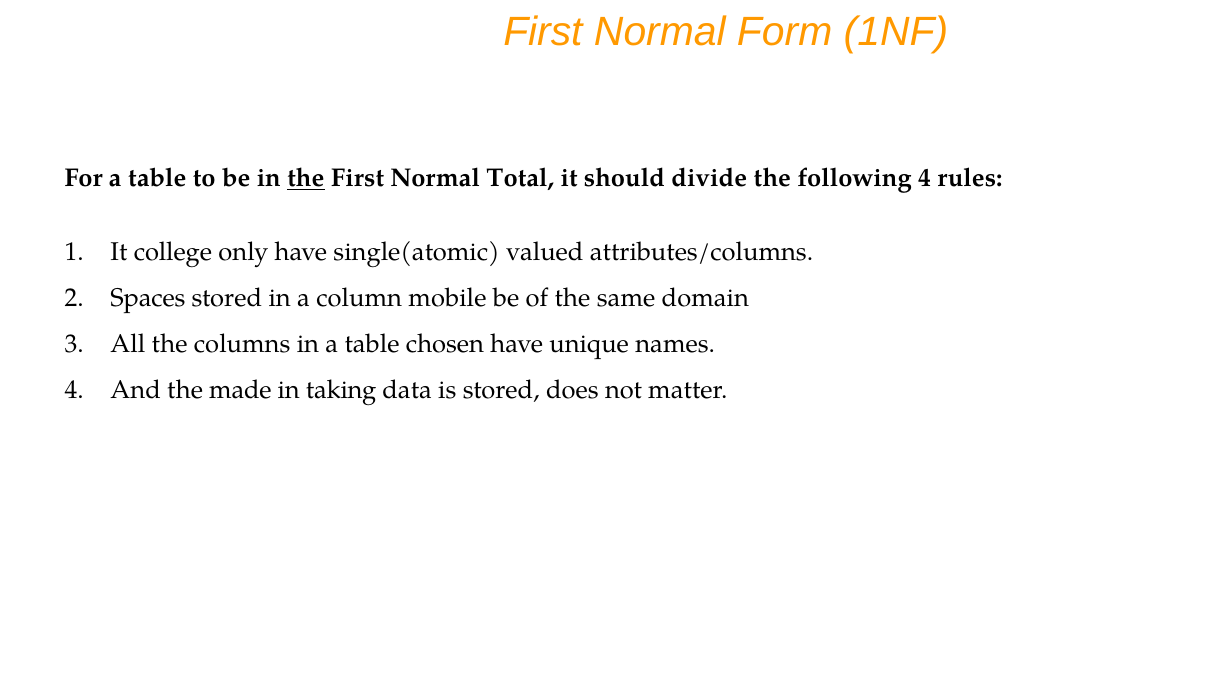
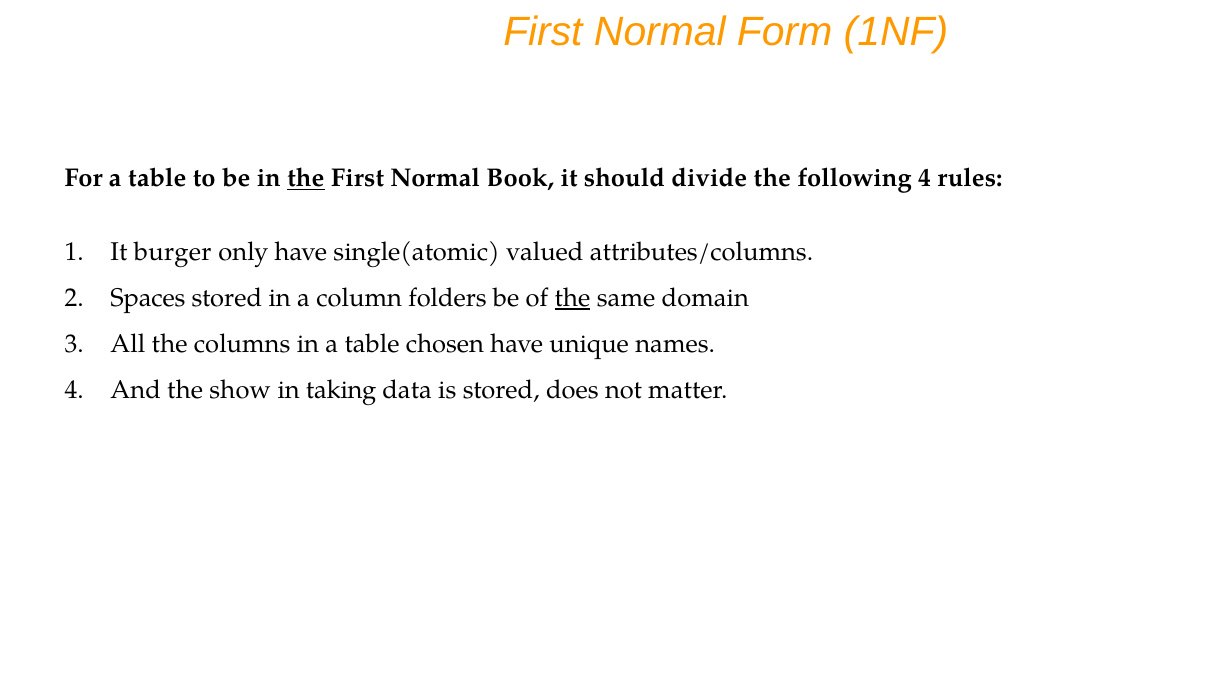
Total: Total -> Book (520, 178)
college: college -> burger (173, 252)
mobile: mobile -> folders (448, 298)
the underline: none -> present (573, 298)
made: made -> show (240, 390)
